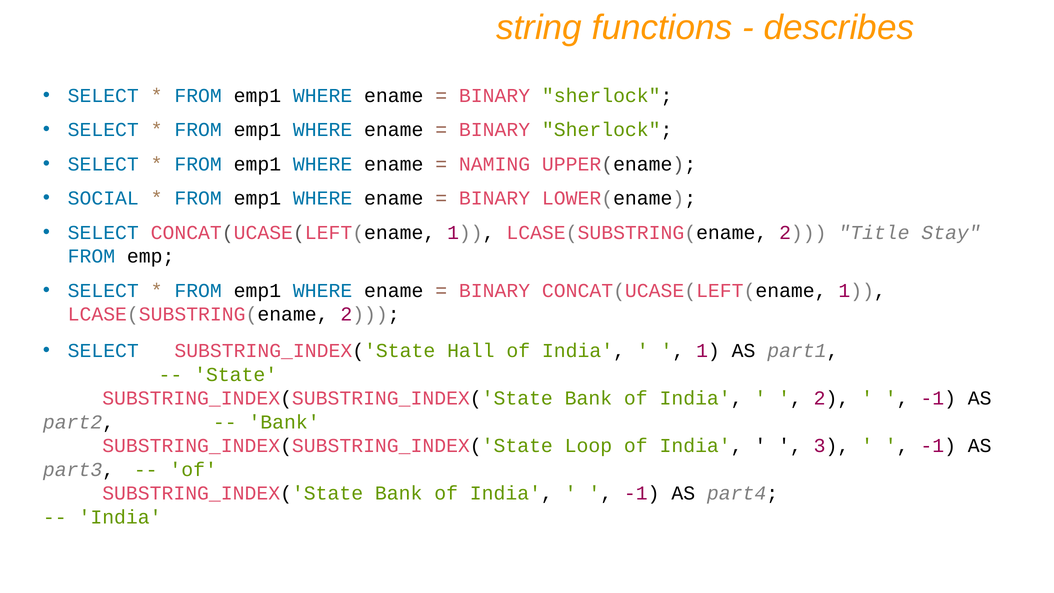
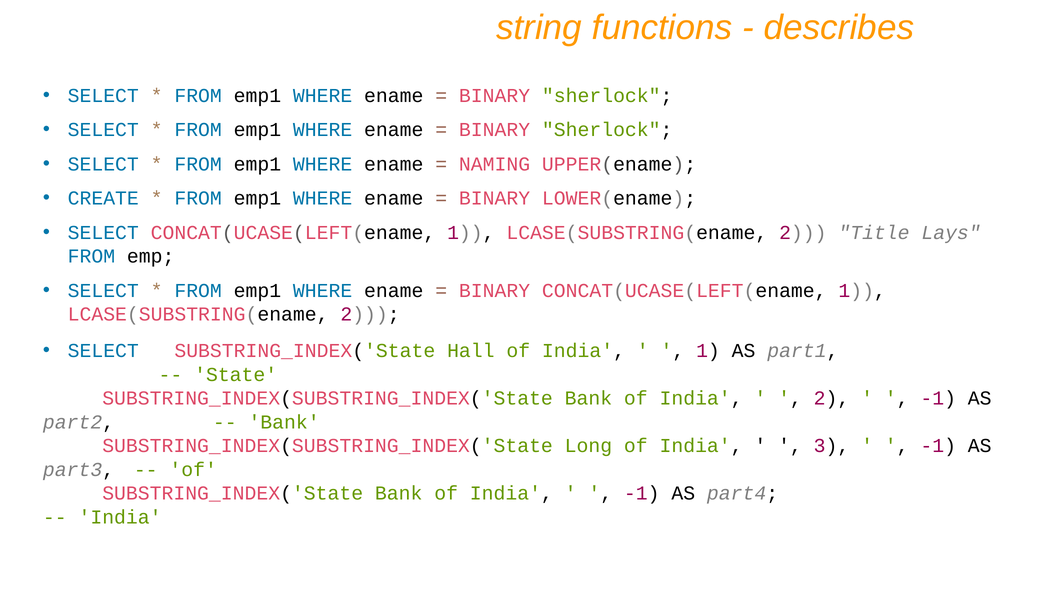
SOCIAL: SOCIAL -> CREATE (103, 198)
Stay: Stay -> Lays (951, 233)
Loop: Loop -> Long (588, 446)
